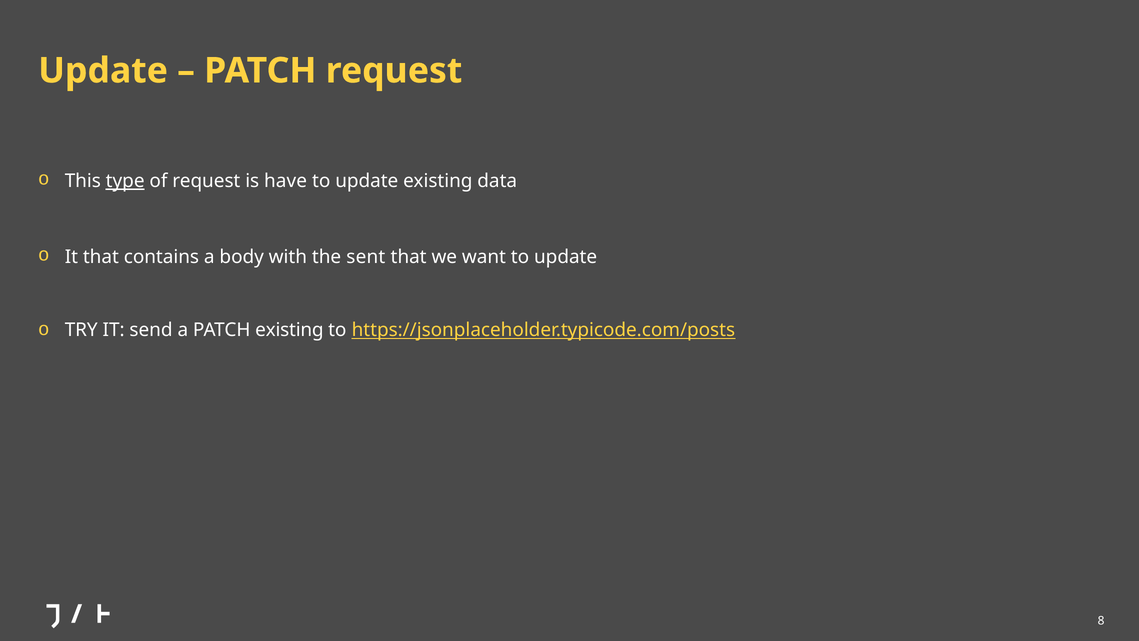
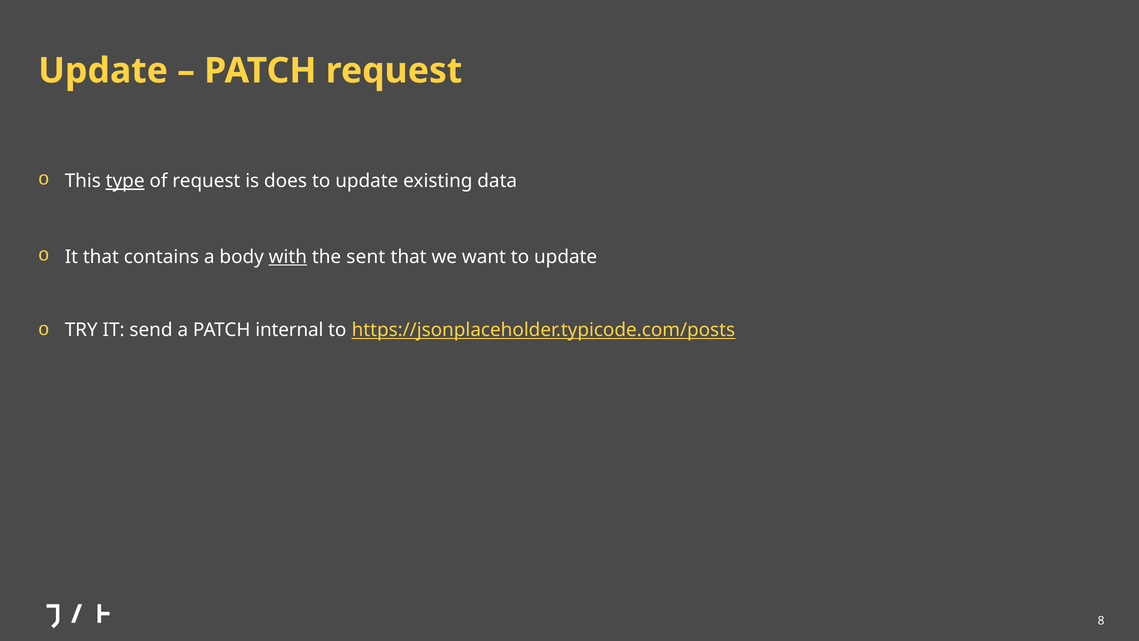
have: have -> does (286, 181)
with underline: none -> present (288, 257)
PATCH existing: existing -> internal (289, 330)
